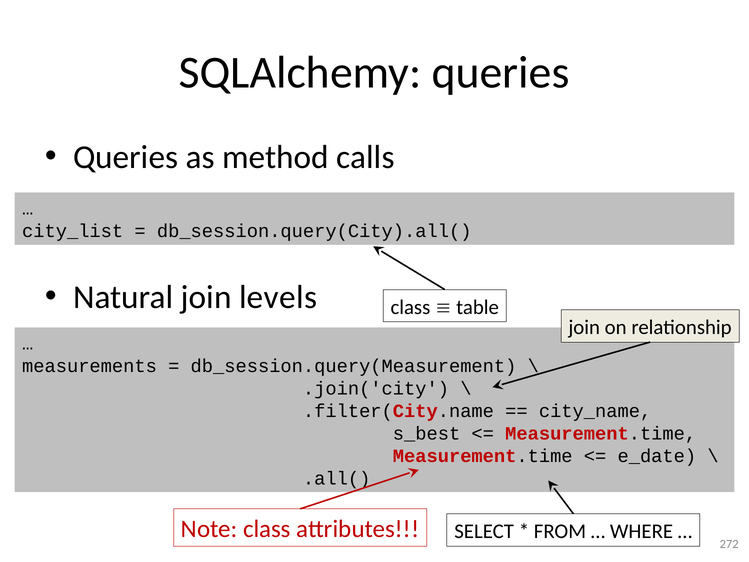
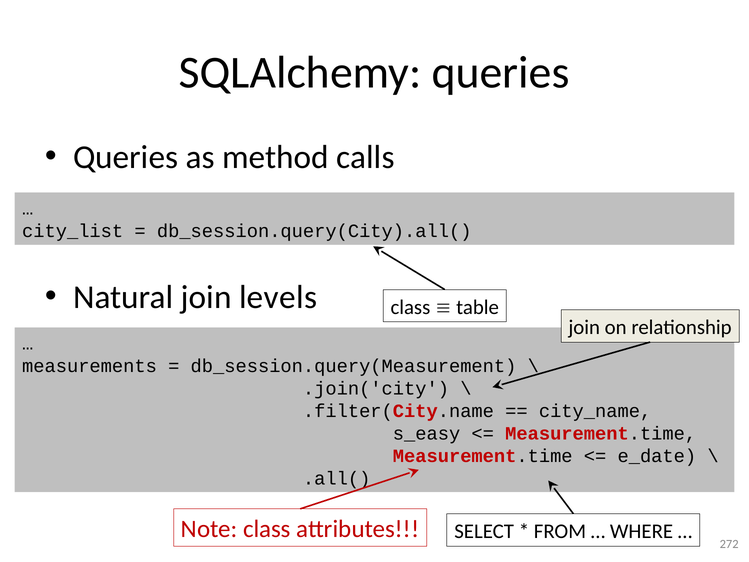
s_best: s_best -> s_easy (427, 433)
